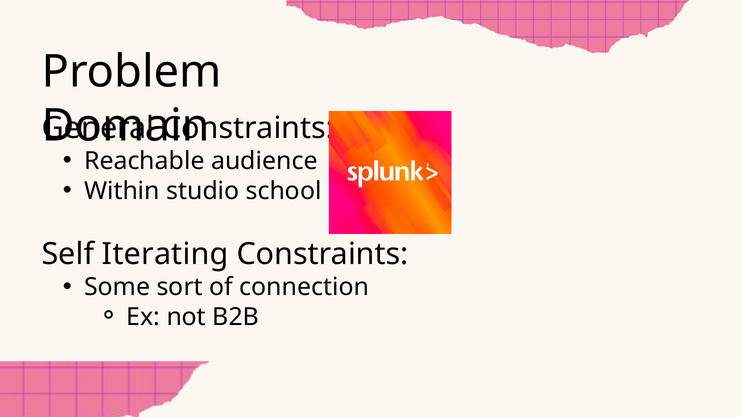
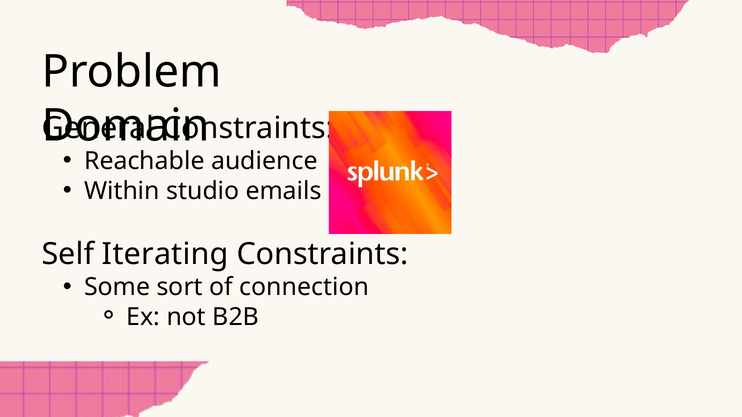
school: school -> emails (284, 191)
